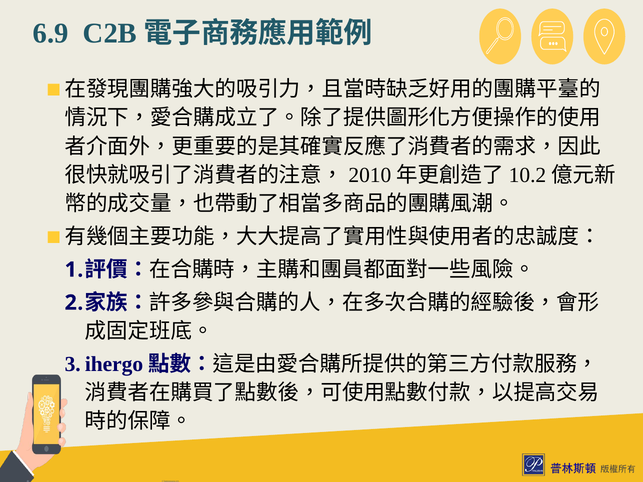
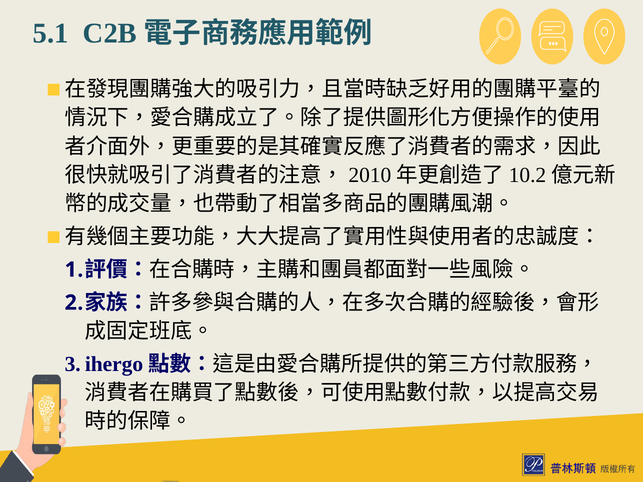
6.9: 6.9 -> 5.1 (51, 34)
